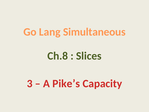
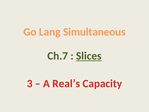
Ch.8: Ch.8 -> Ch.7 (58, 56)
Slices underline: none -> present (89, 56)
Pike’s: Pike’s -> Real’s (66, 83)
